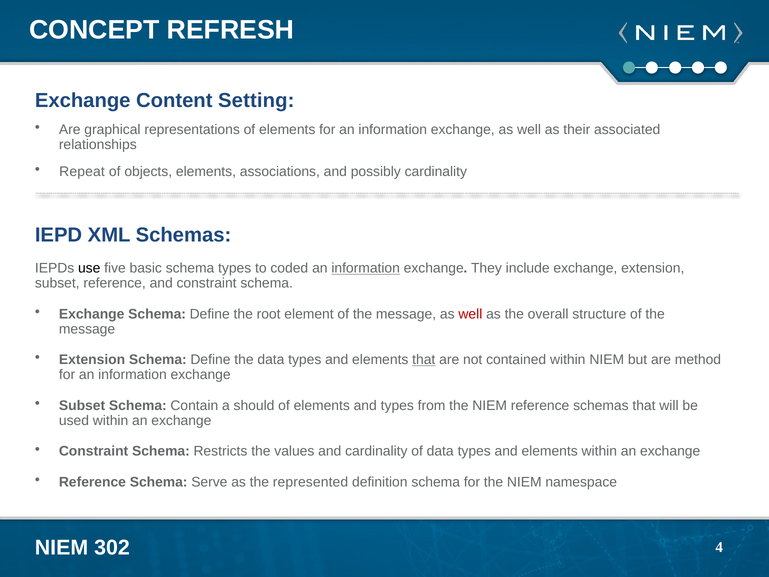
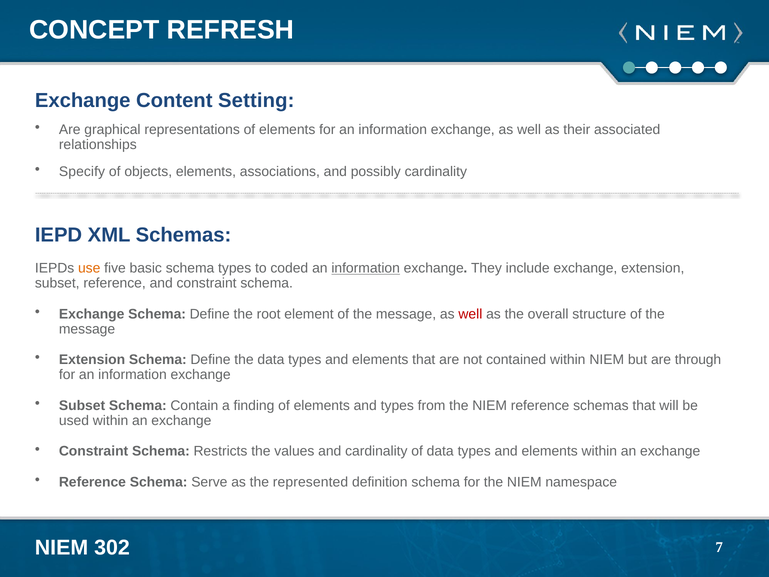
Repeat: Repeat -> Specify (82, 171)
use colour: black -> orange (89, 268)
that underline: present -> none (424, 360)
method: method -> through (698, 360)
should: should -> finding (254, 405)
4: 4 -> 7 (719, 547)
